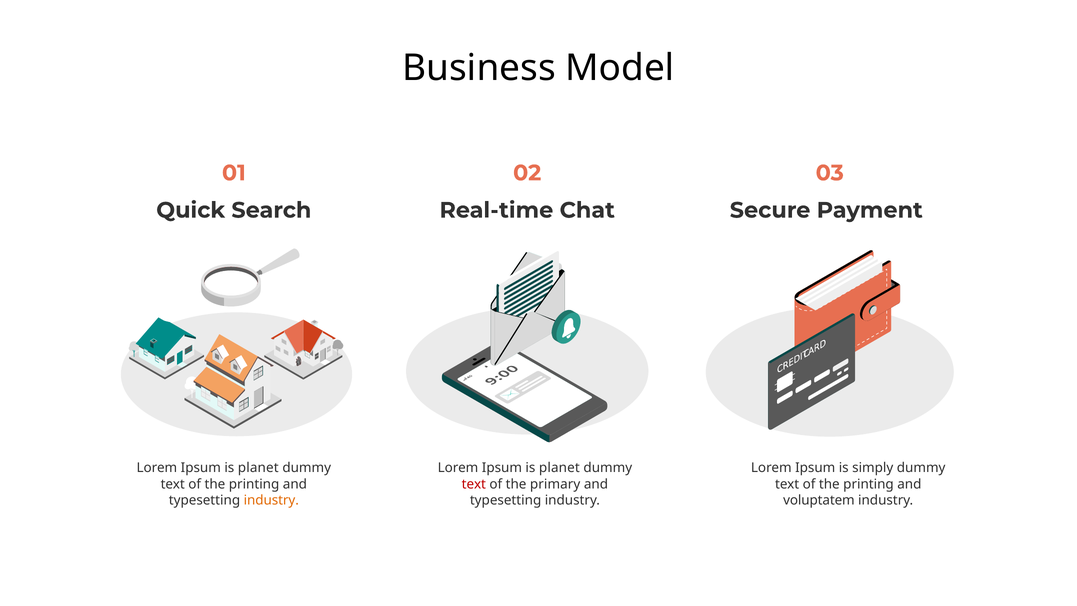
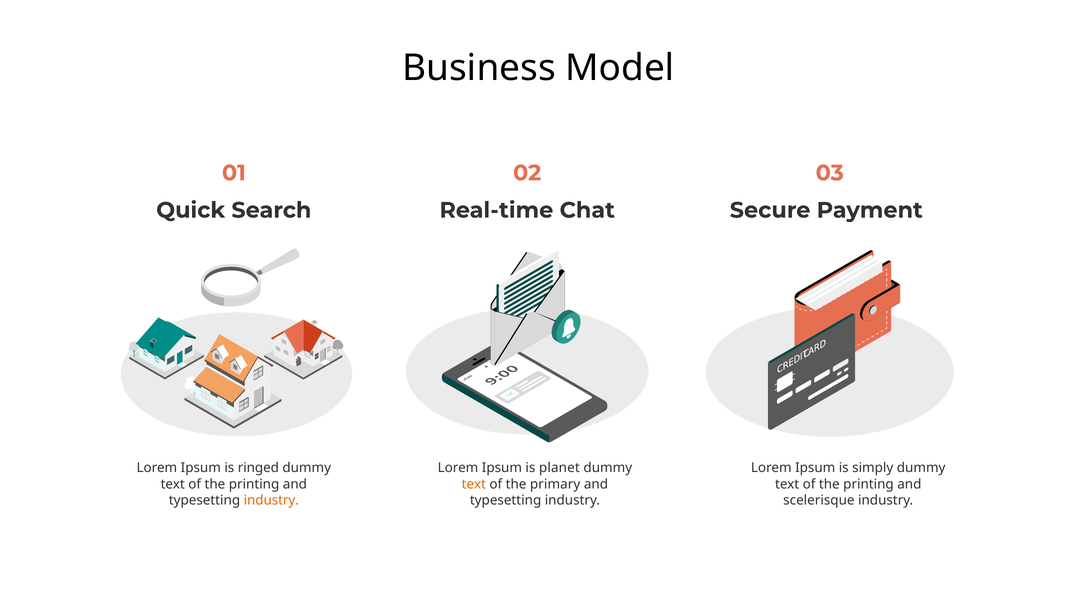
planet: planet -> ringed (258, 468)
text colour: red -> orange (474, 484)
voluptatem: voluptatem -> scelerisque (819, 500)
